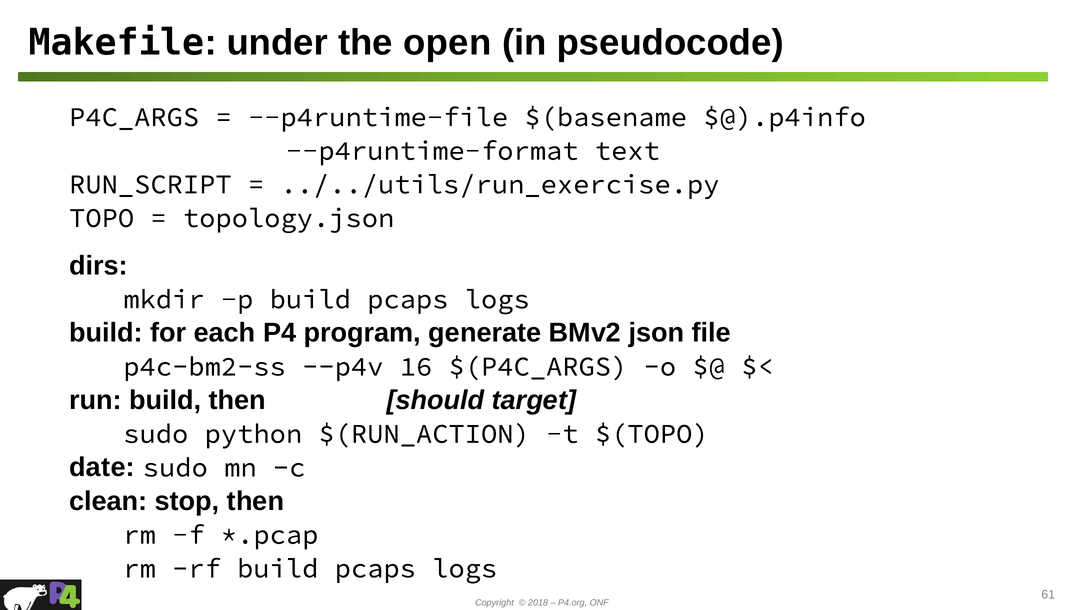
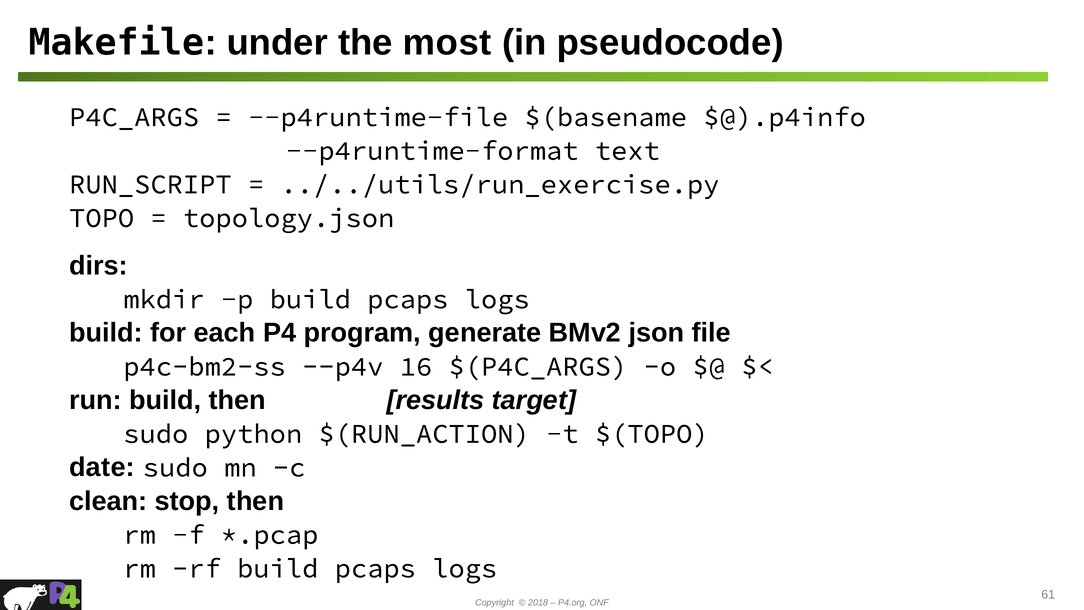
open: open -> most (447, 43)
should: should -> results (436, 400)
